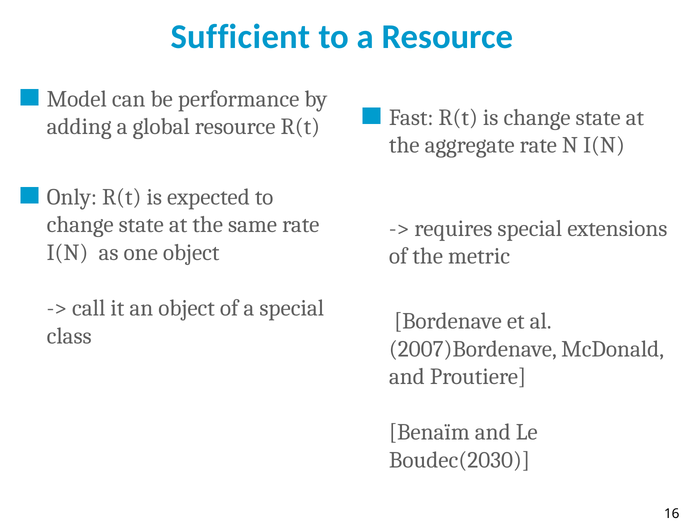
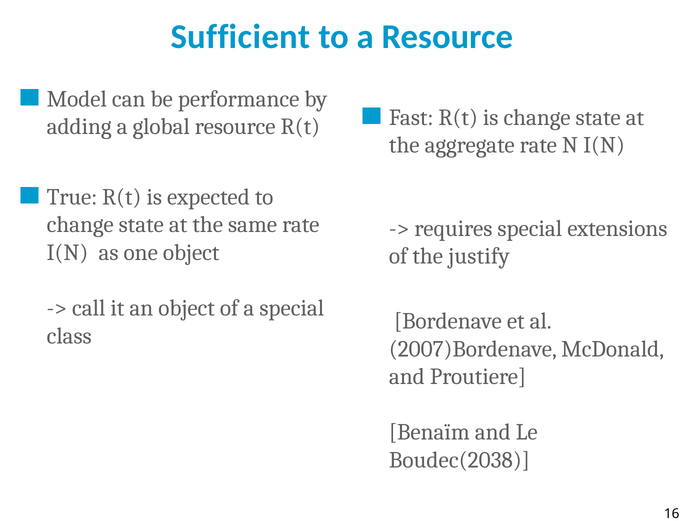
Only: Only -> True (72, 197)
metric: metric -> justify (479, 256)
Boudec(2030: Boudec(2030 -> Boudec(2038 (459, 460)
